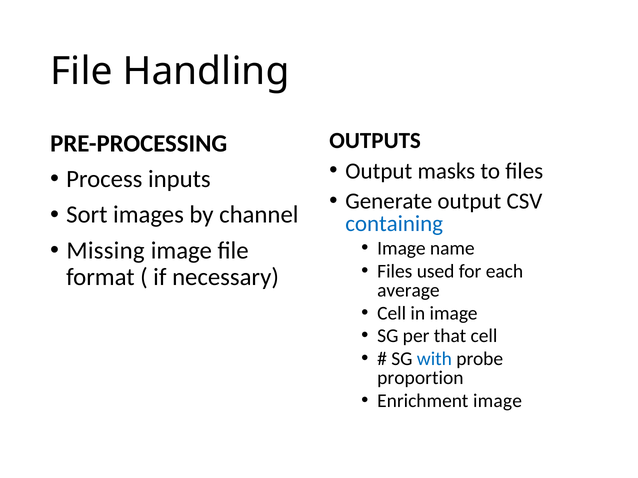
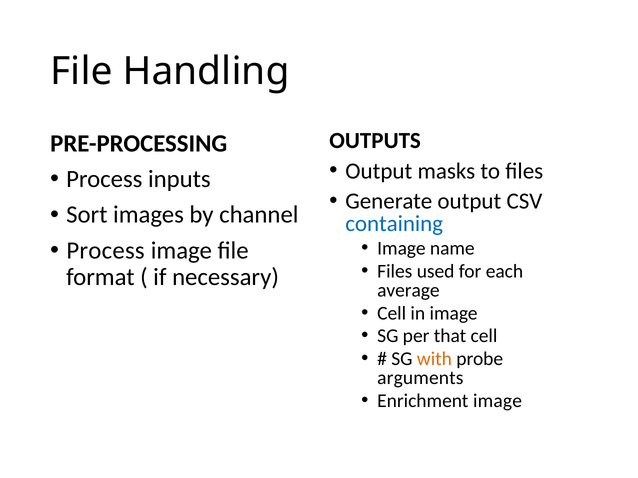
Missing: Missing -> Process (106, 251)
with colour: blue -> orange (434, 359)
proportion: proportion -> arguments (420, 378)
